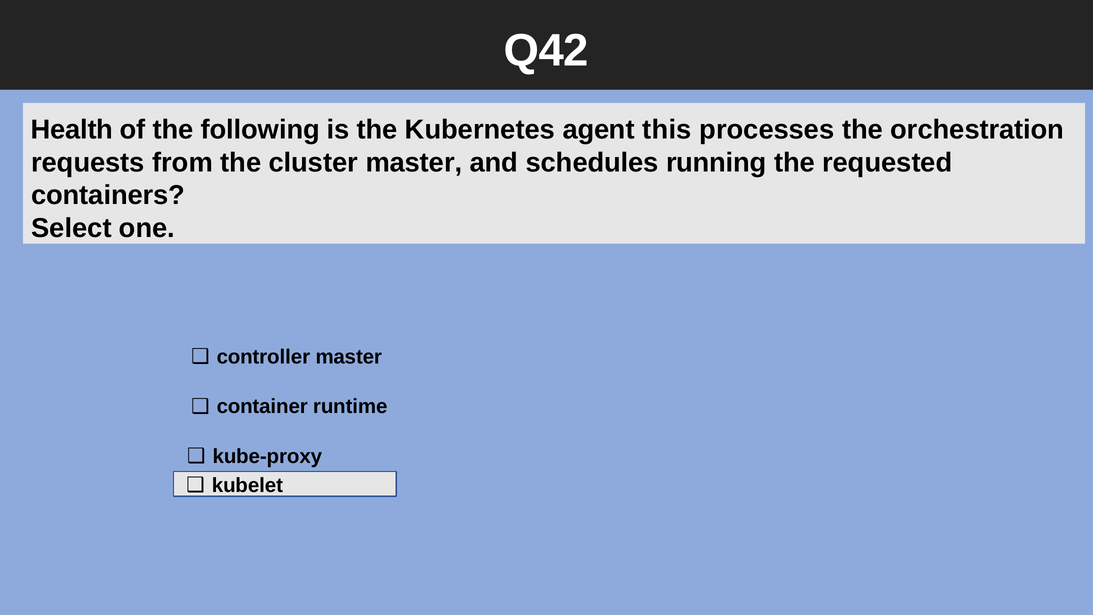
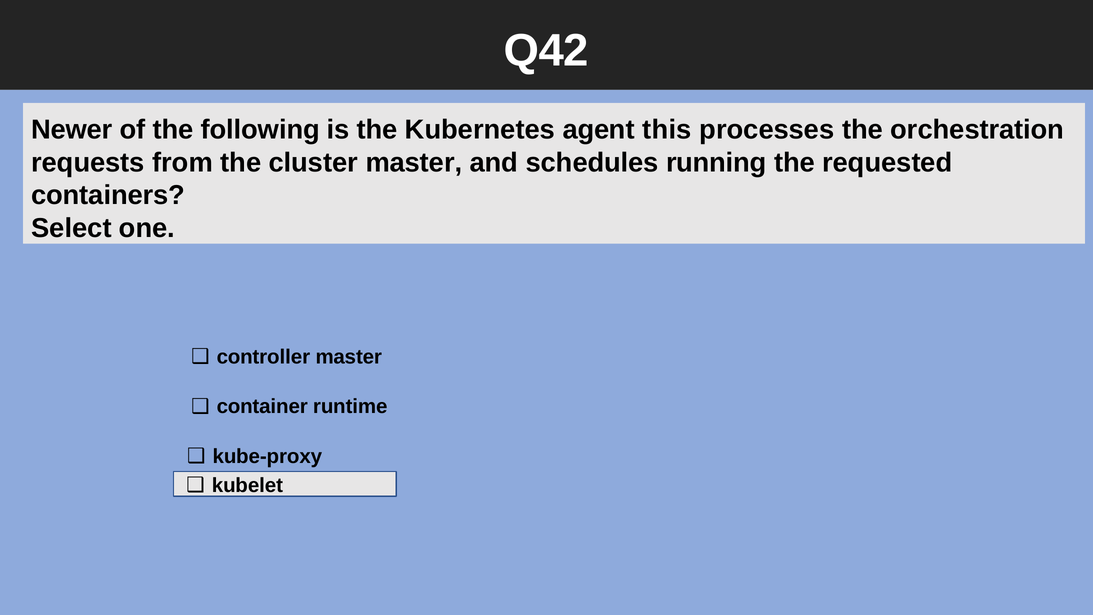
Health: Health -> Newer (72, 130)
